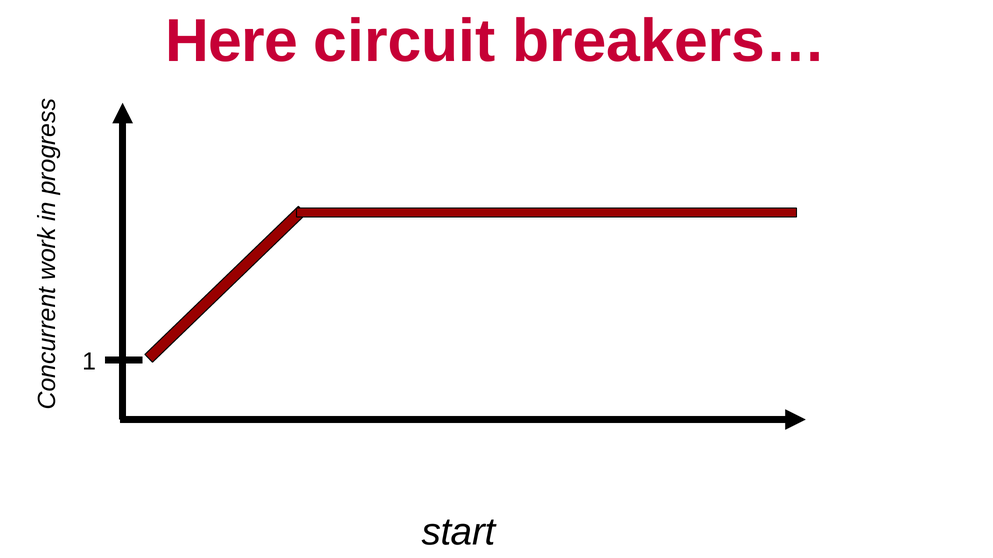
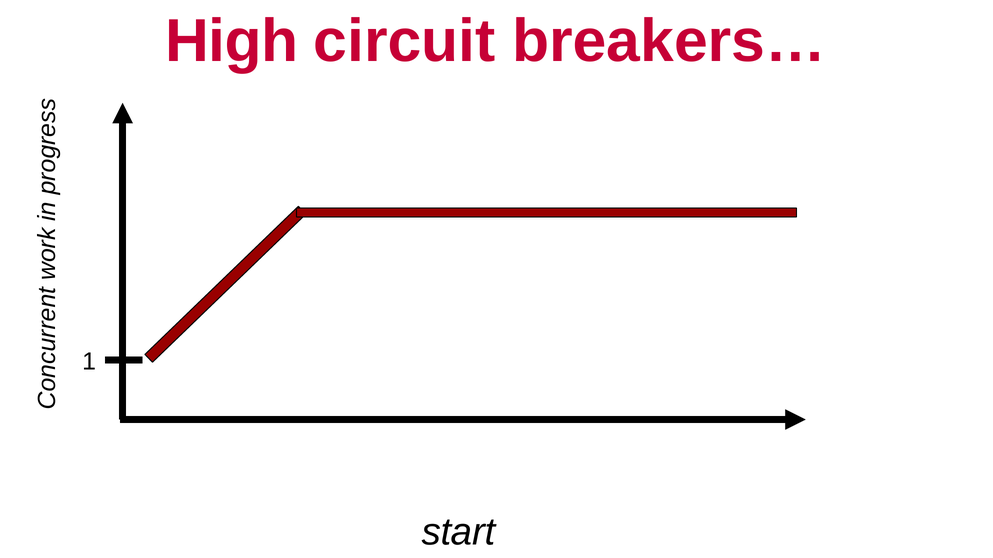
Here: Here -> High (232, 41)
